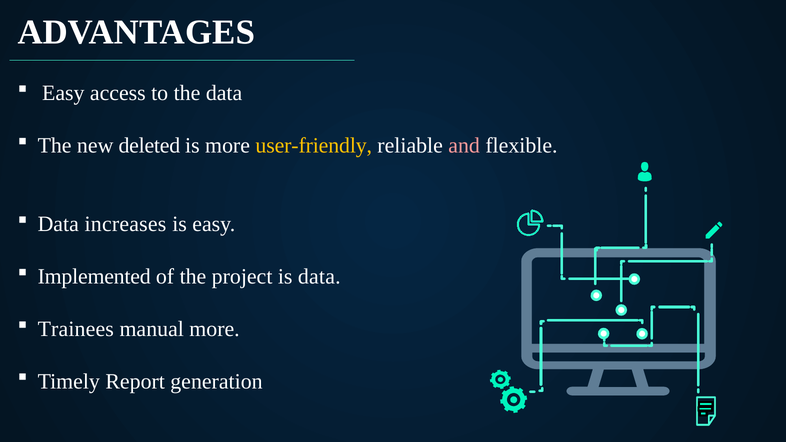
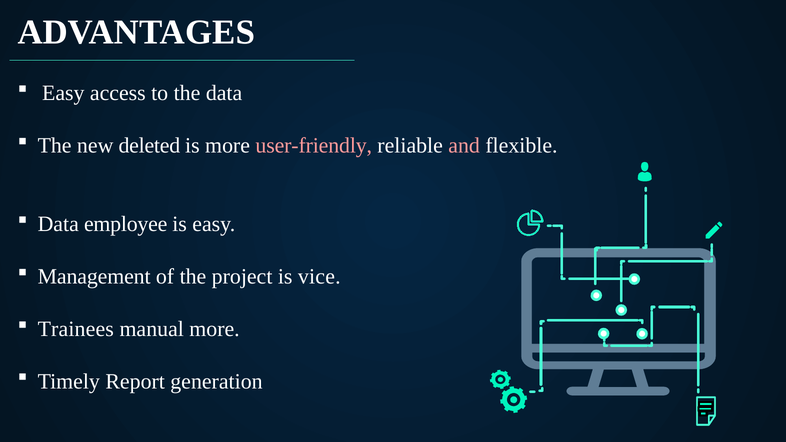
user-friendly colour: yellow -> pink (314, 146)
increases: increases -> employee (126, 224)
Implemented: Implemented -> Management (94, 277)
is data: data -> vice (319, 277)
